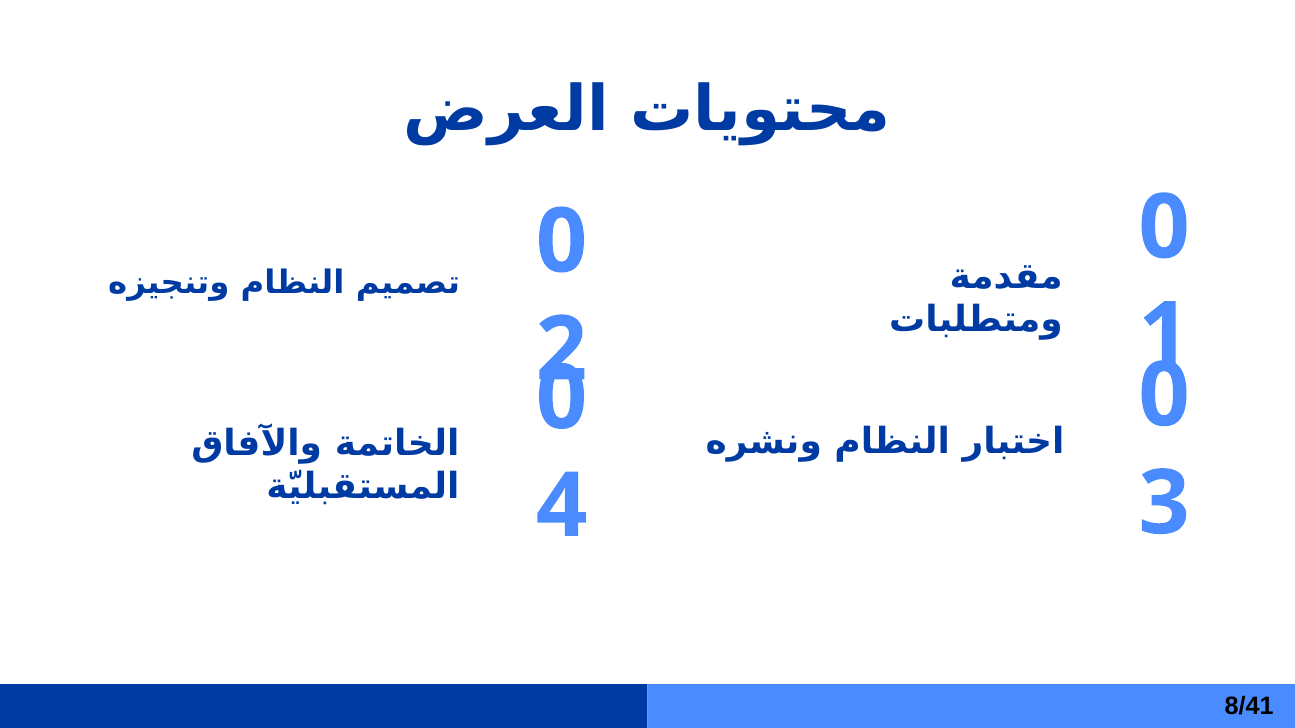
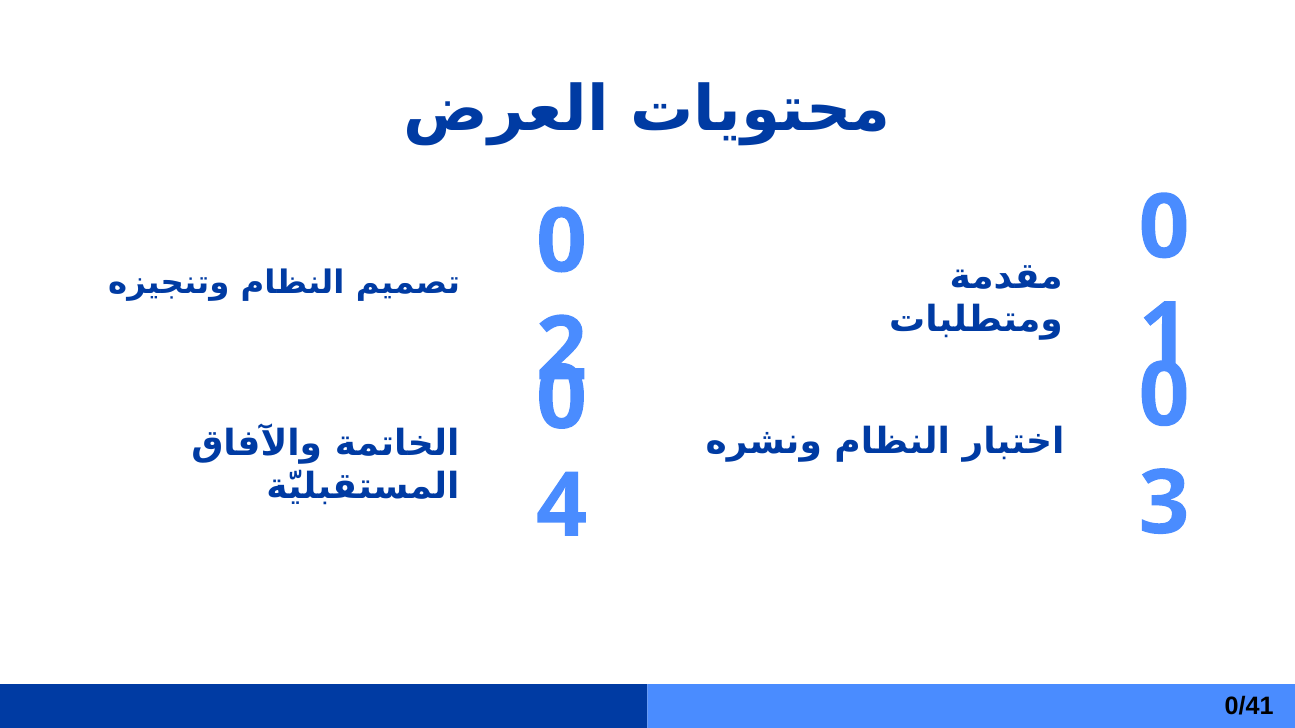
8/41: 8/41 -> 0/41 (1249, 707)
